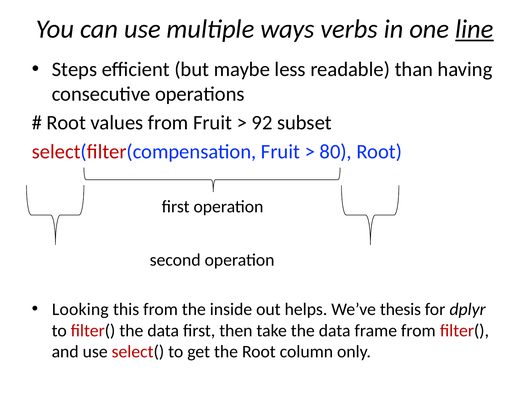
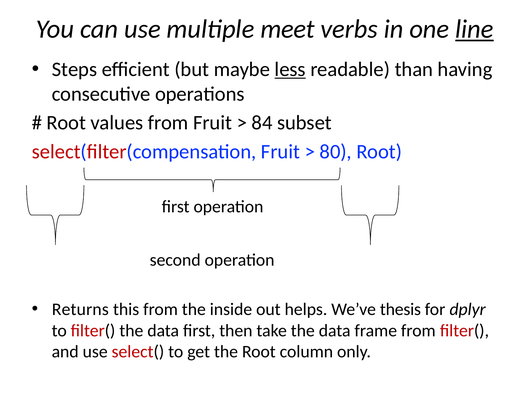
ways: ways -> meet (288, 29)
less underline: none -> present (290, 69)
92: 92 -> 84 (262, 123)
Looking: Looking -> Returns (80, 310)
